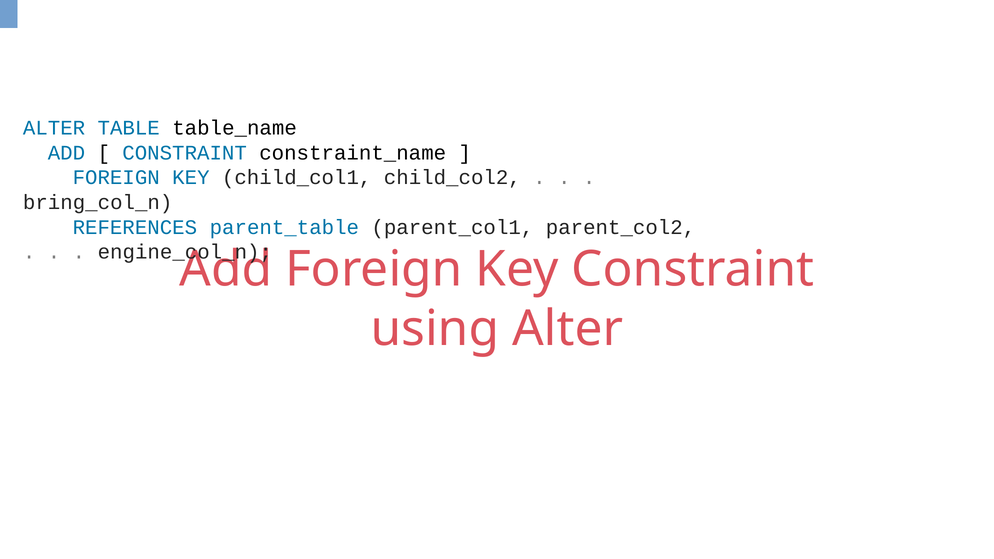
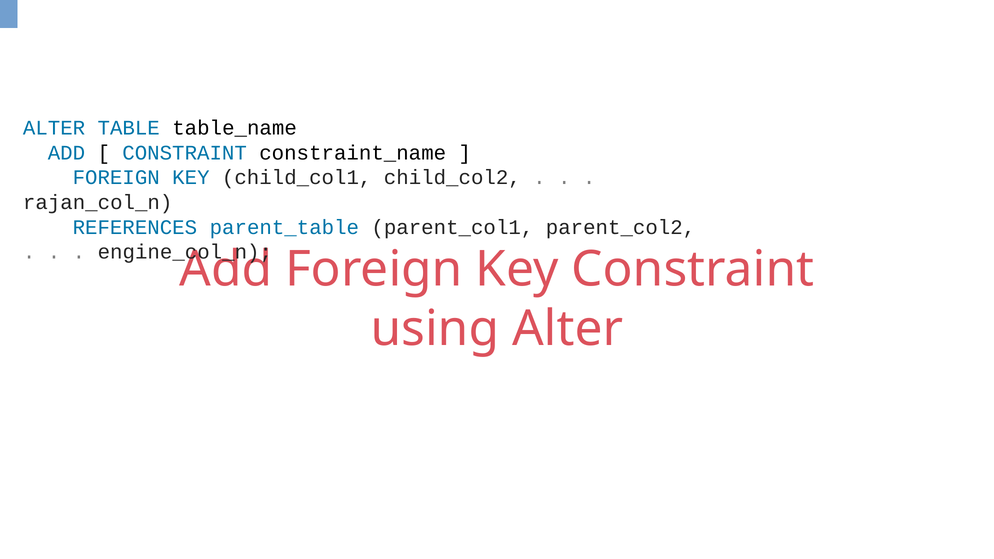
bring_col_n: bring_col_n -> rajan_col_n (98, 202)
